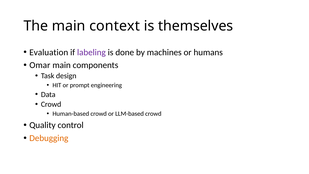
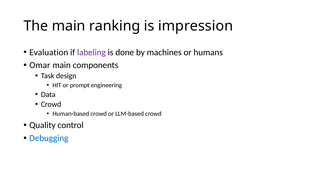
context: context -> ranking (115, 26)
themselves: themselves -> impression (196, 26)
Debugging colour: orange -> blue (49, 138)
